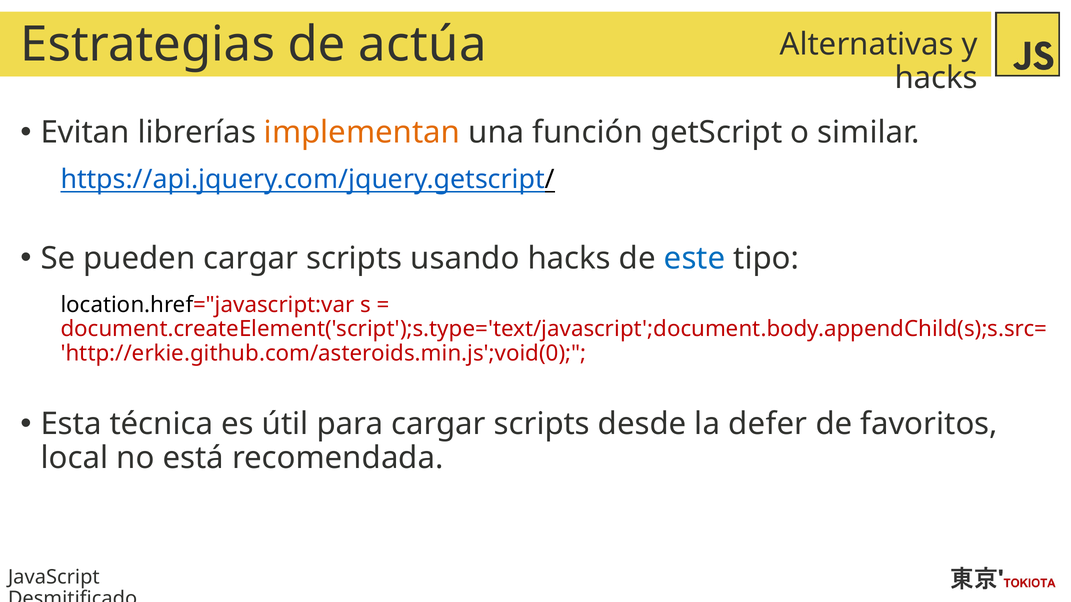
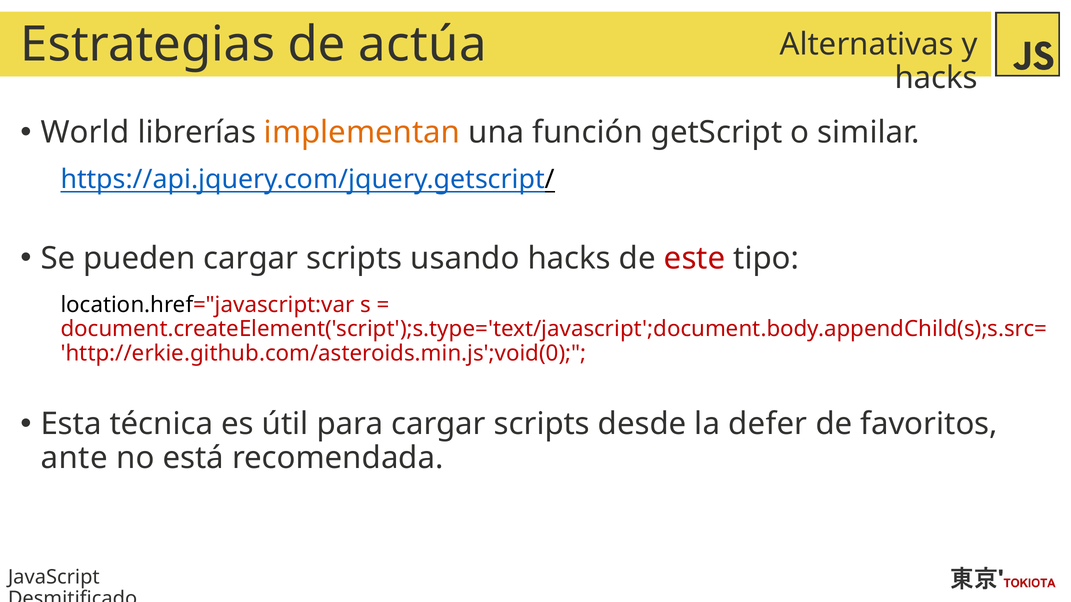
Evitan: Evitan -> World (85, 133)
este colour: blue -> red (695, 258)
local: local -> ante (74, 458)
